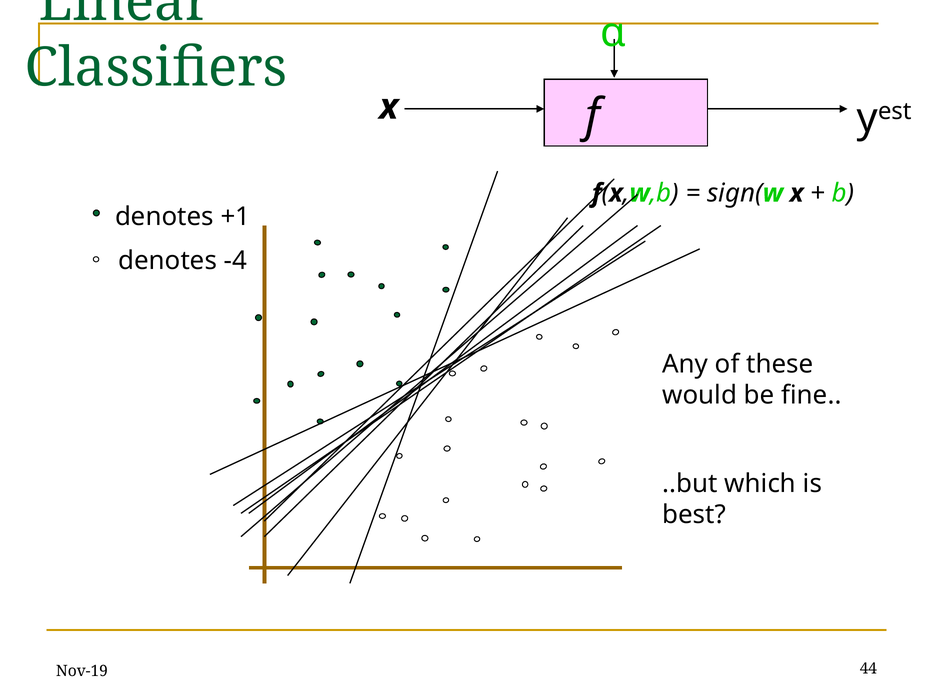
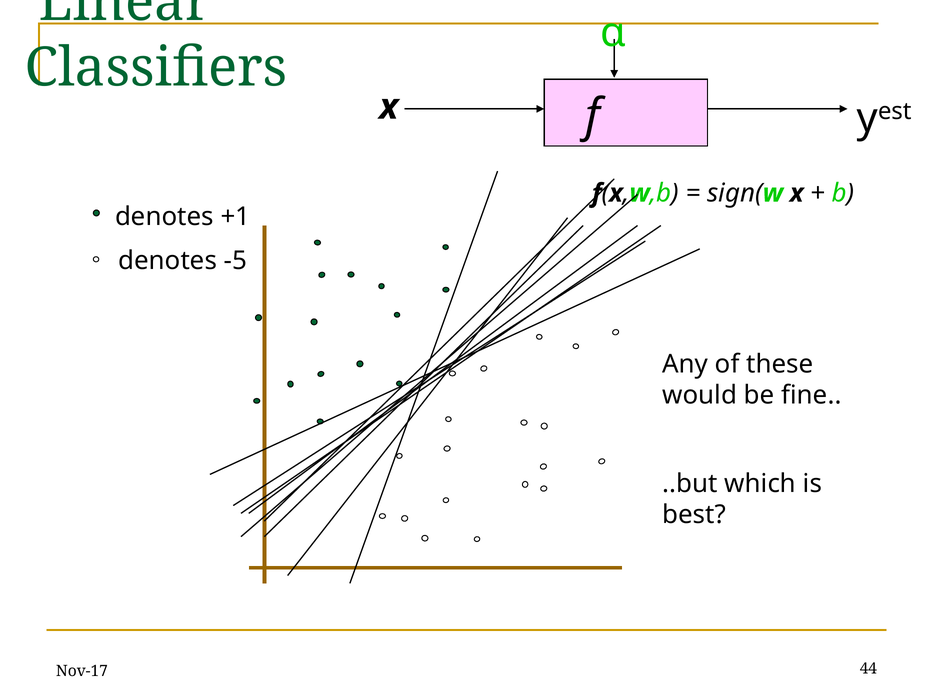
-4: -4 -> -5 (235, 260)
Nov-19: Nov-19 -> Nov-17 (82, 671)
